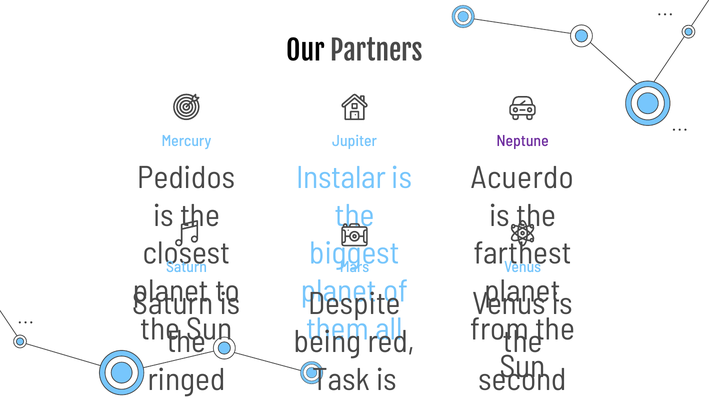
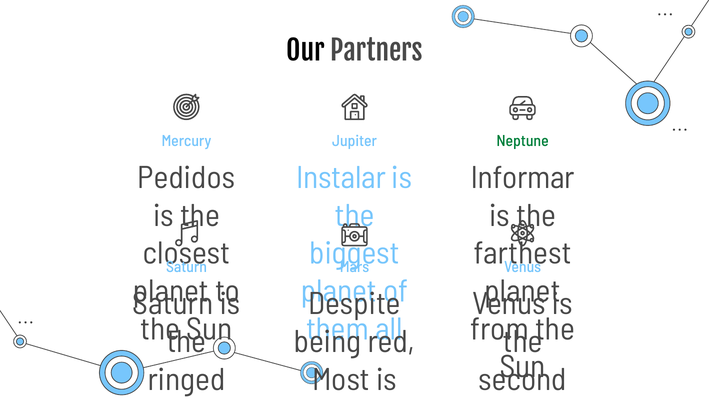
Neptune colour: purple -> green (523, 141)
Acuerdo: Acuerdo -> Informar (523, 178)
Task: Task -> Most (341, 380)
